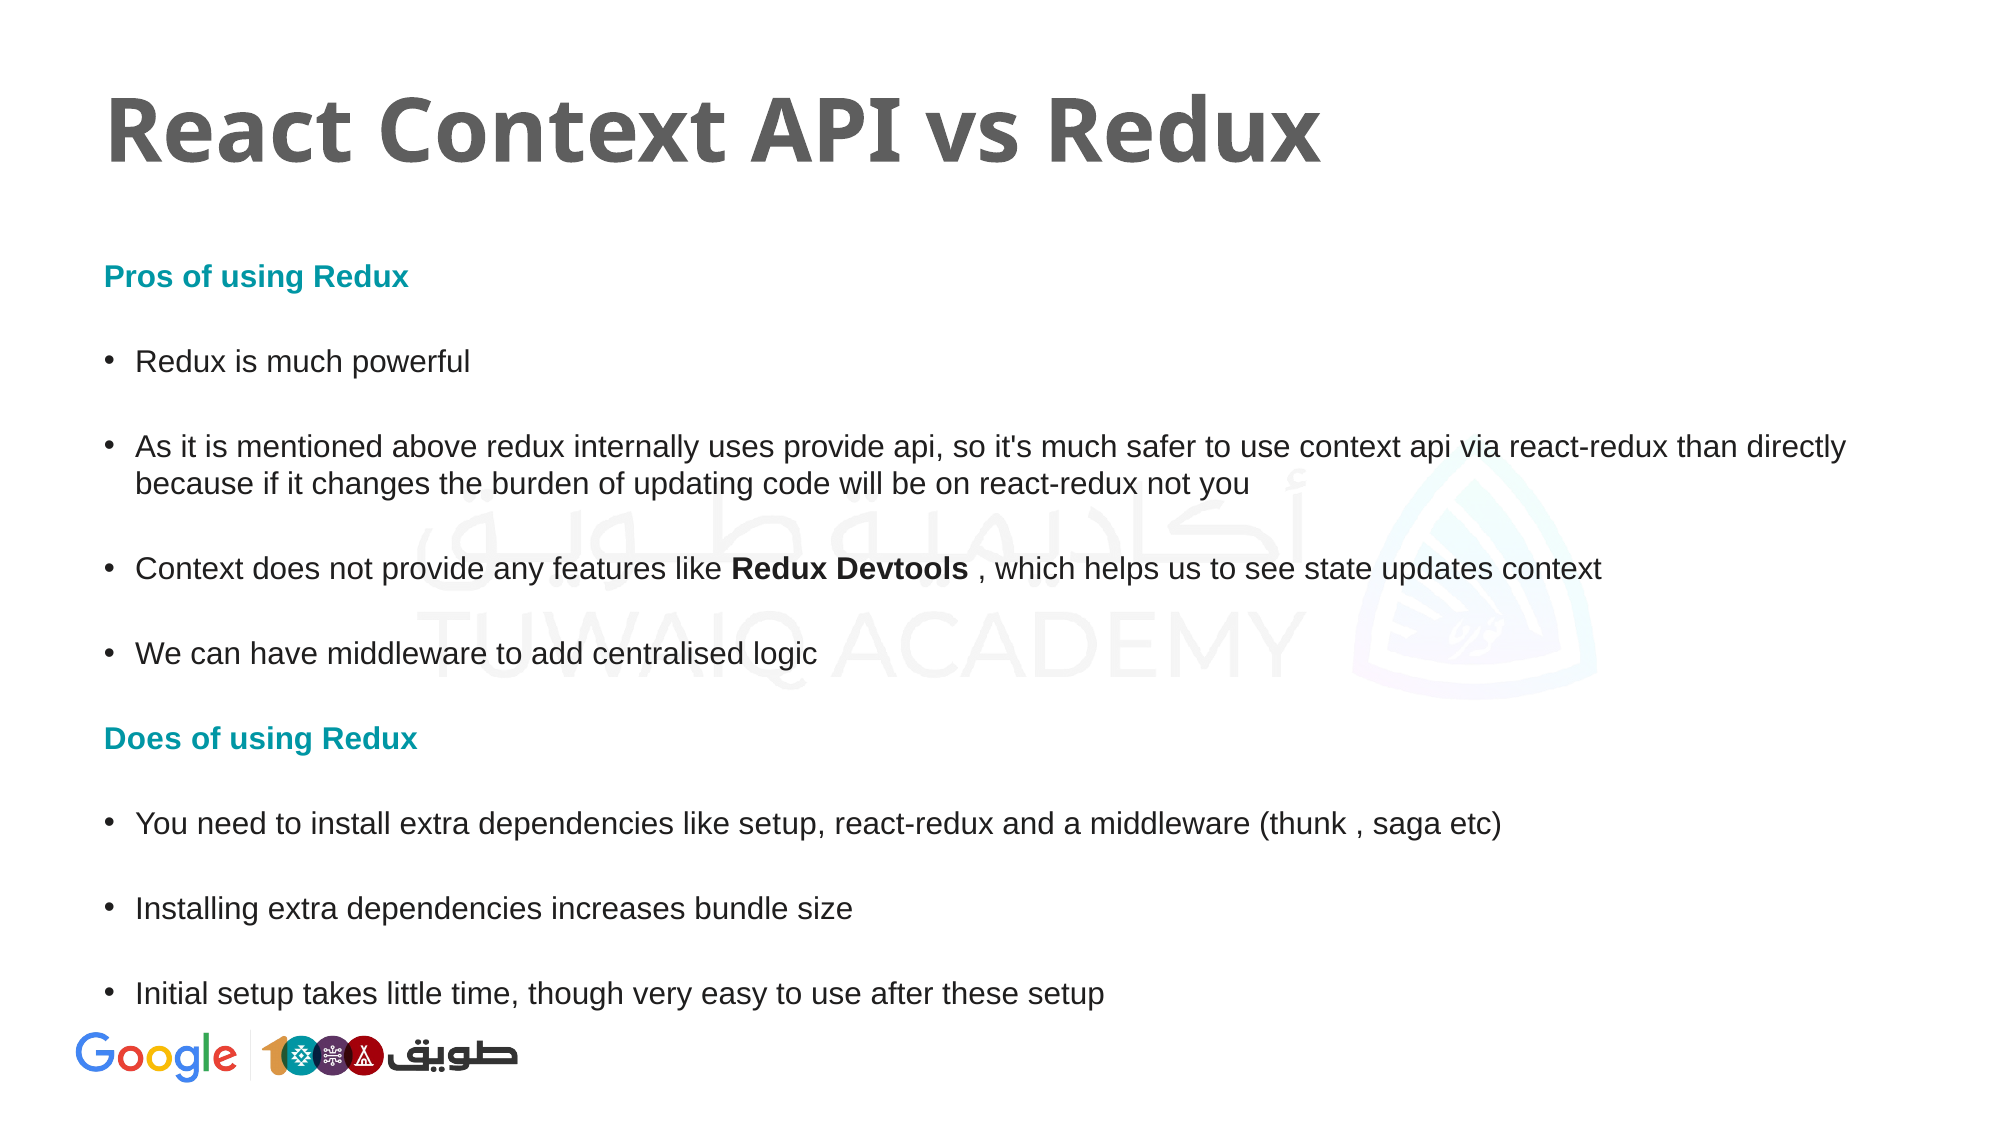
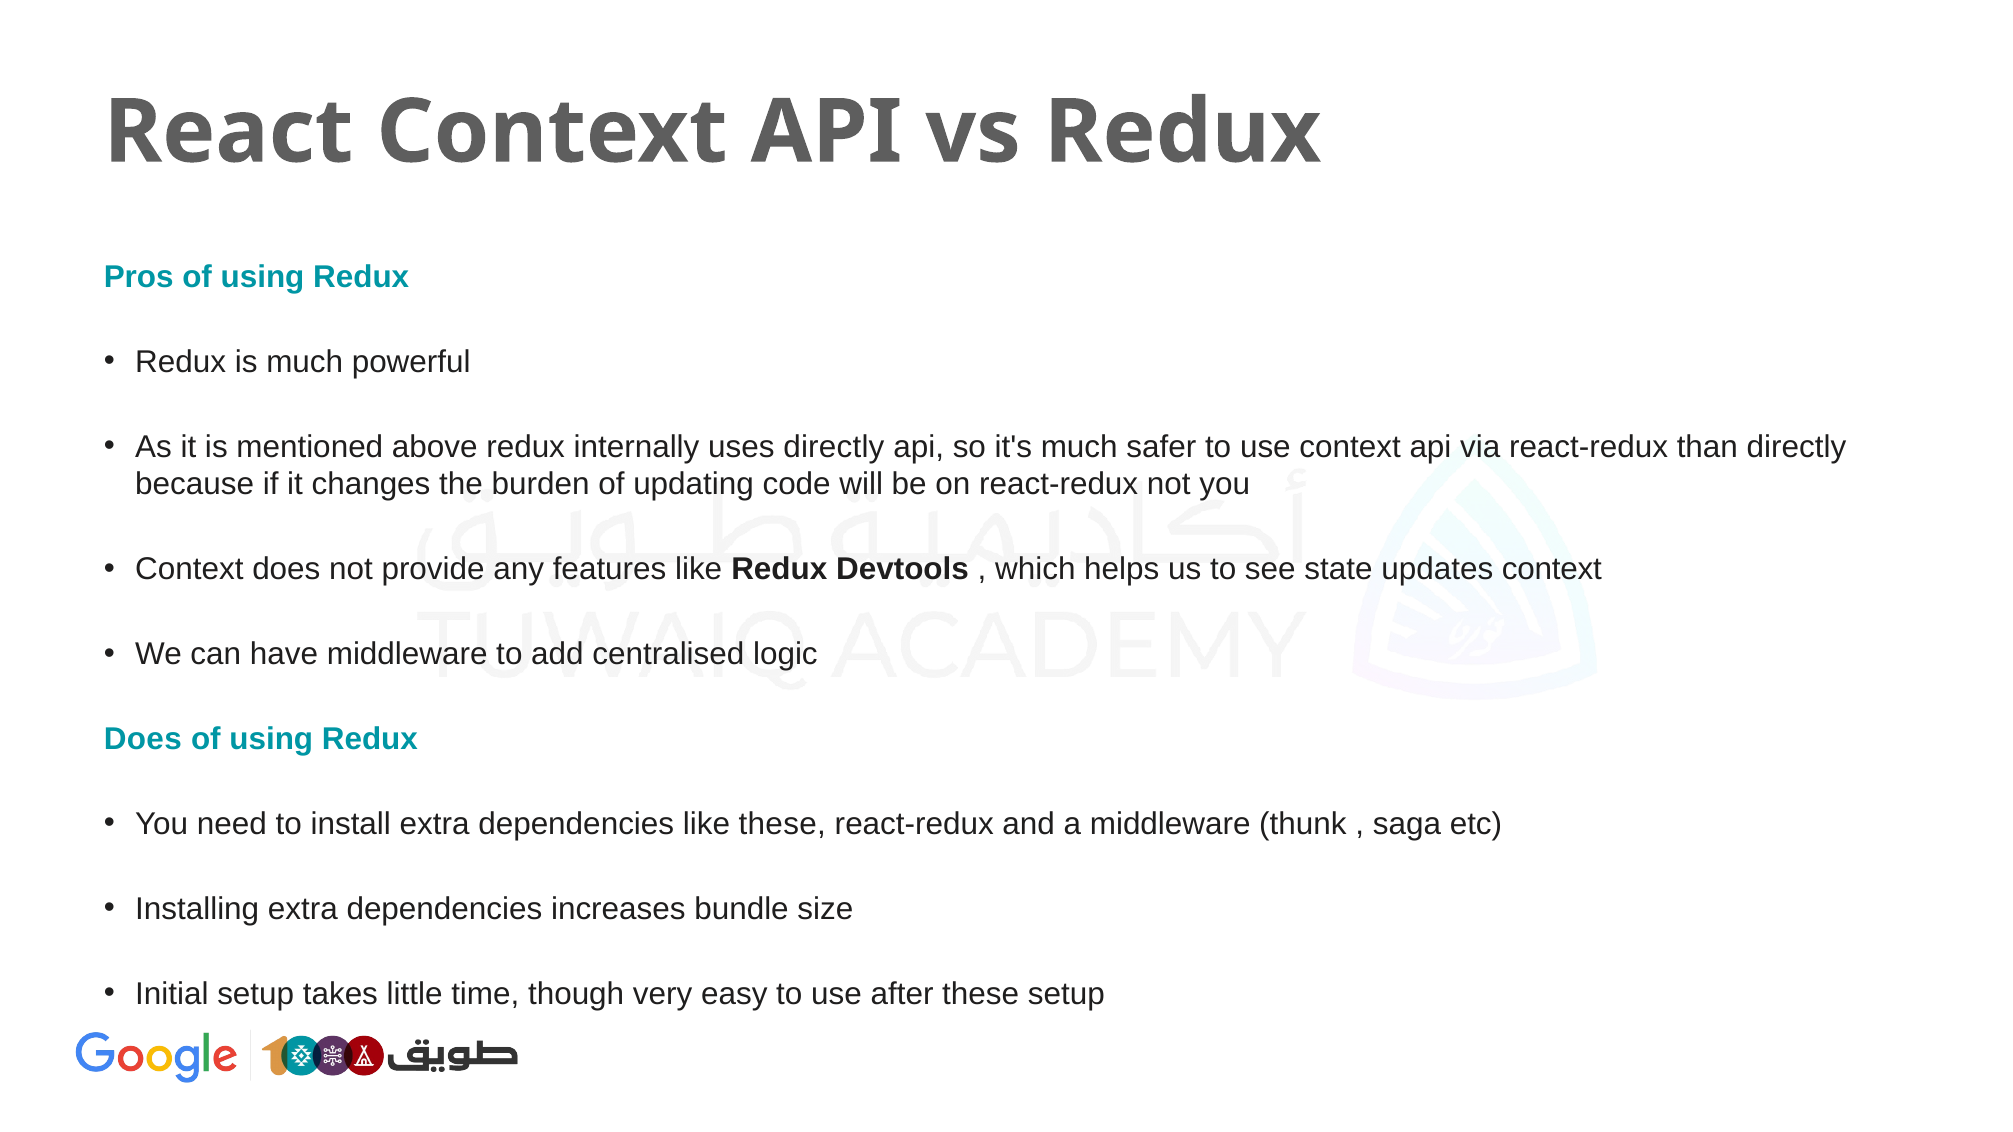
uses provide: provide -> directly (834, 447)
like setup: setup -> these (782, 824)
